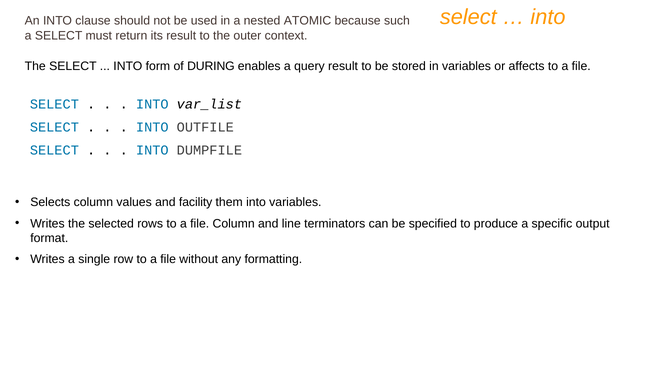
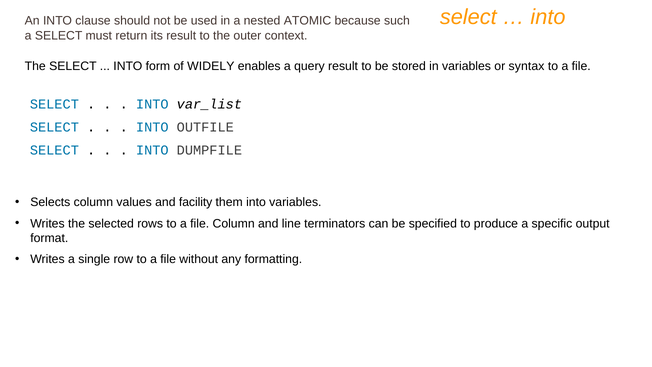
DURING: DURING -> WIDELY (211, 66)
affects: affects -> syntax (527, 66)
